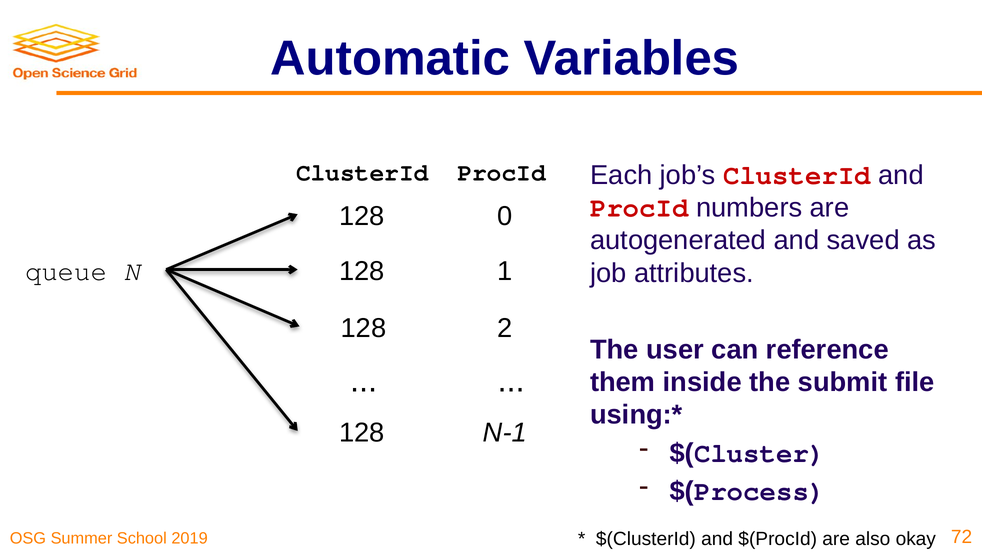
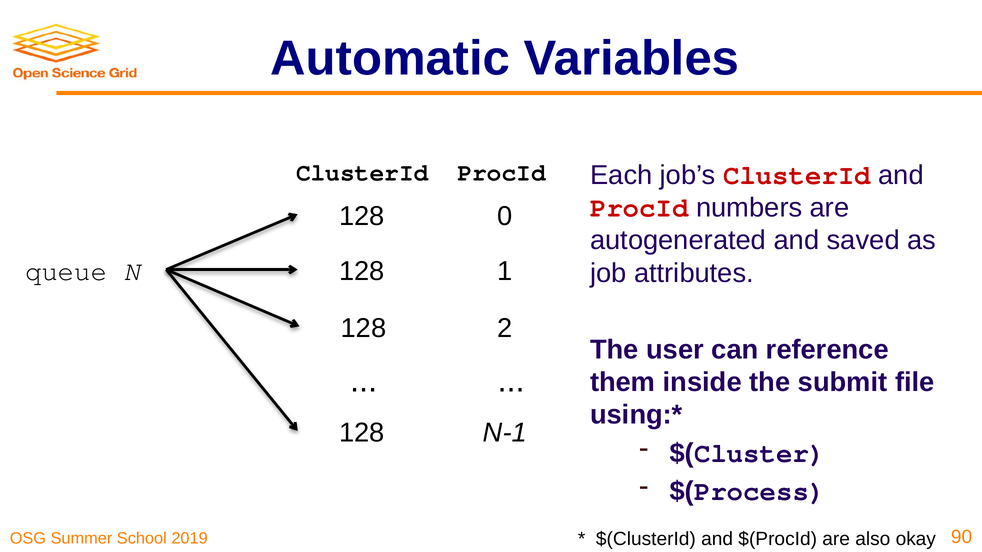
72: 72 -> 90 (962, 537)
